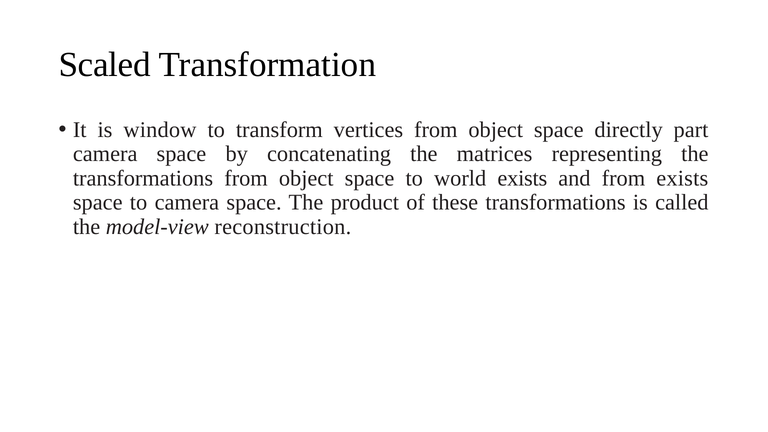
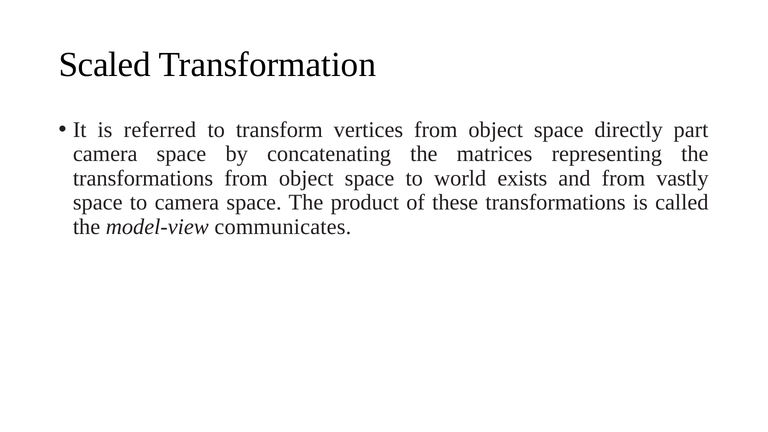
window: window -> referred (160, 130)
from exists: exists -> vastly (683, 178)
reconstruction: reconstruction -> communicates (283, 227)
